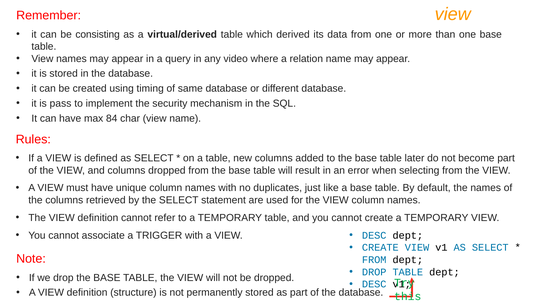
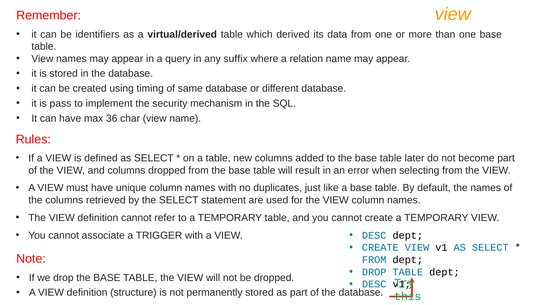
consisting: consisting -> identifiers (98, 34)
video: video -> suffix (236, 59)
84: 84 -> 36 (112, 119)
